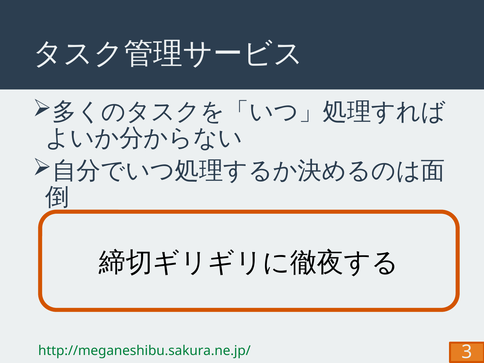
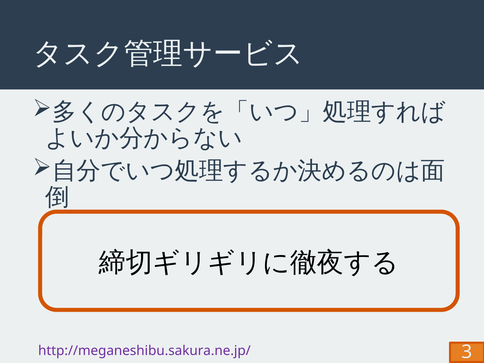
http://meganeshibu.sakura.ne.jp/ colour: green -> purple (144, 351)
